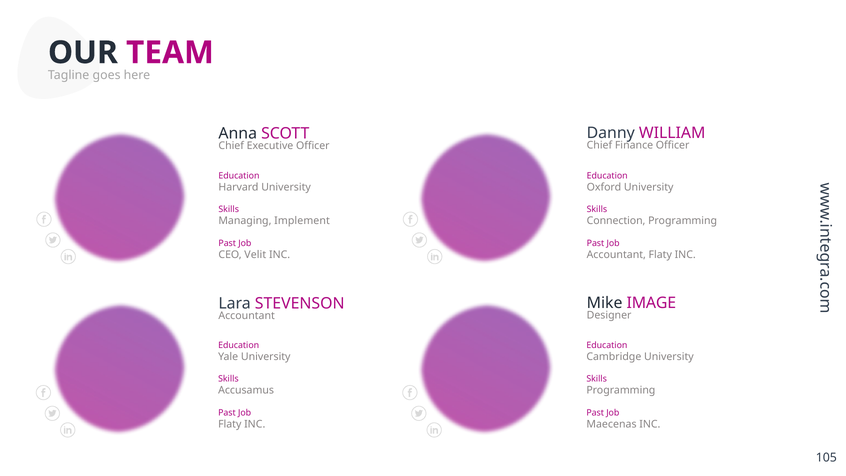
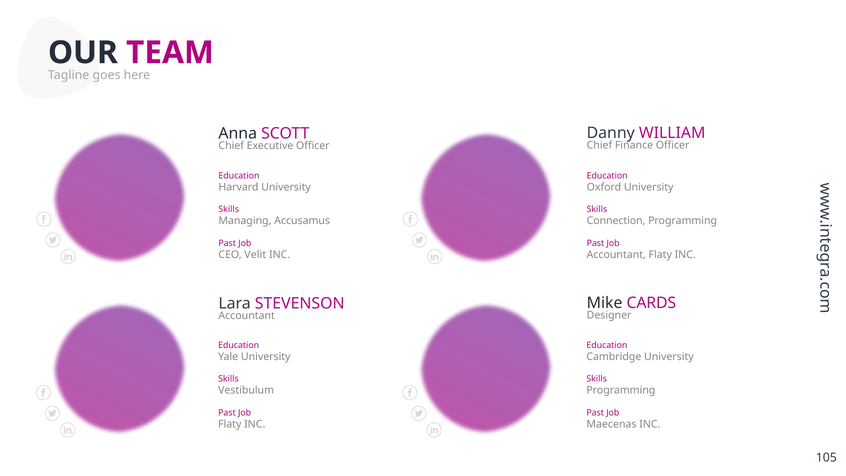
Implement: Implement -> Accusamus (302, 221)
IMAGE: IMAGE -> CARDS (651, 303)
Accusamus: Accusamus -> Vestibulum (246, 390)
